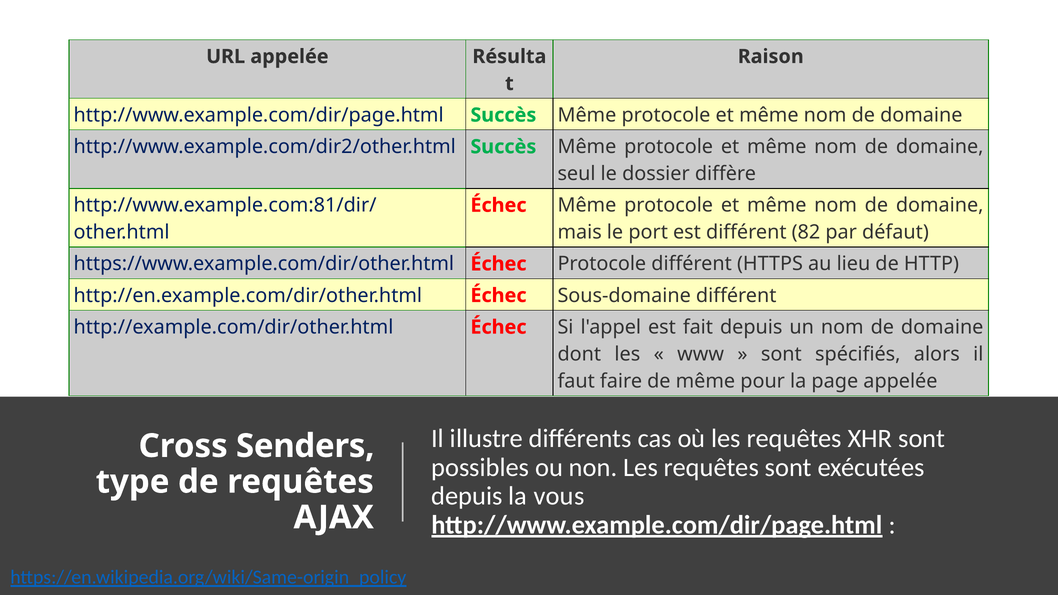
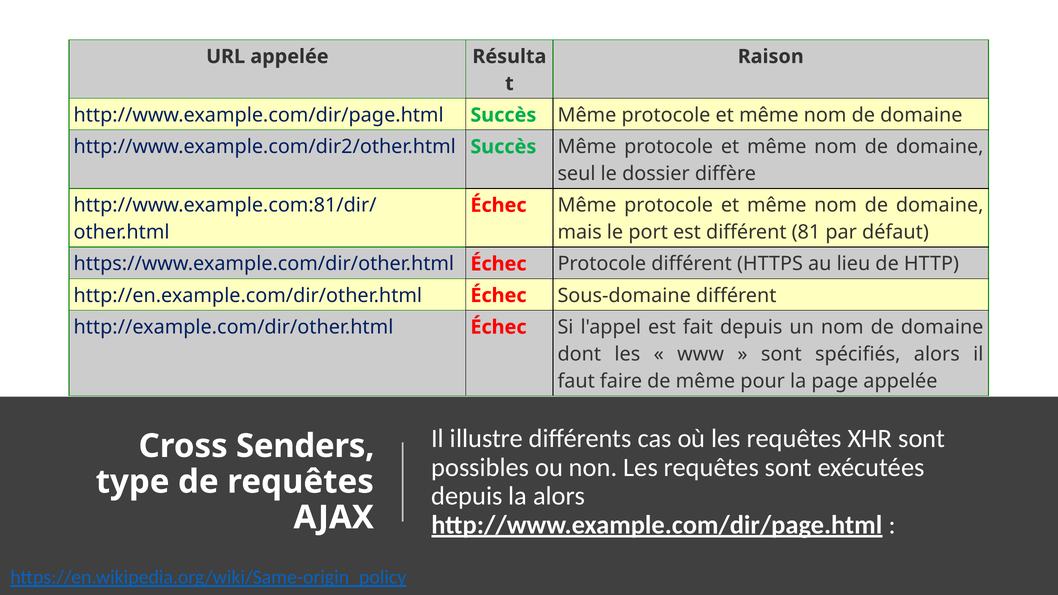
82: 82 -> 81 (806, 232)
la vous: vous -> alors (559, 496)
